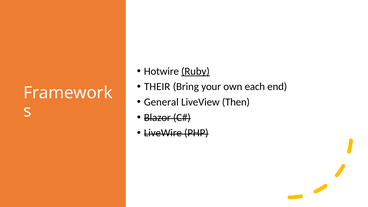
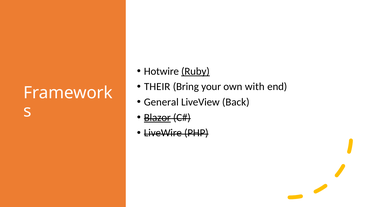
each: each -> with (255, 87)
Then: Then -> Back (236, 102)
Blazor underline: none -> present (157, 117)
